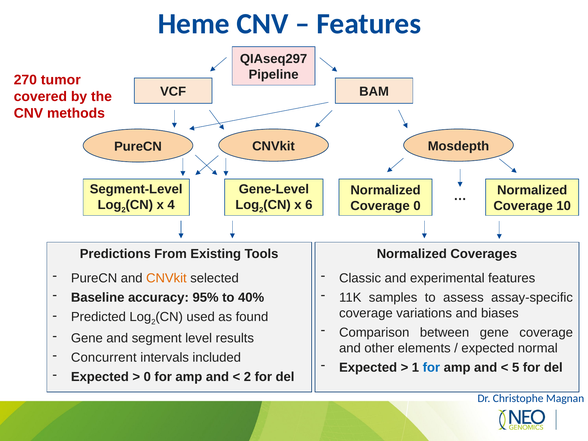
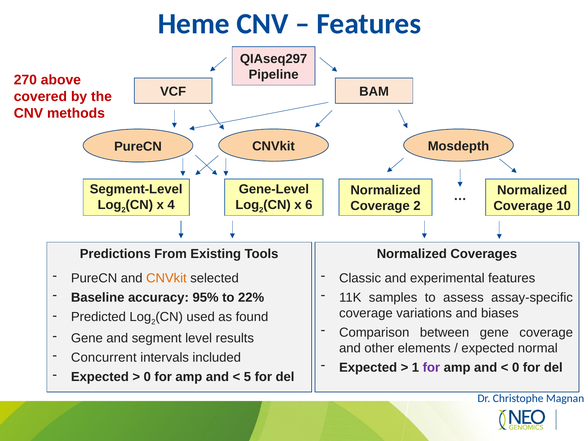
tumor: tumor -> above (61, 80)
Coverage 0: 0 -> 2 (417, 206)
40%: 40% -> 22% (251, 297)
for colour: blue -> purple (431, 367)
5: 5 -> 0 (516, 367)
2: 2 -> 5 (247, 377)
